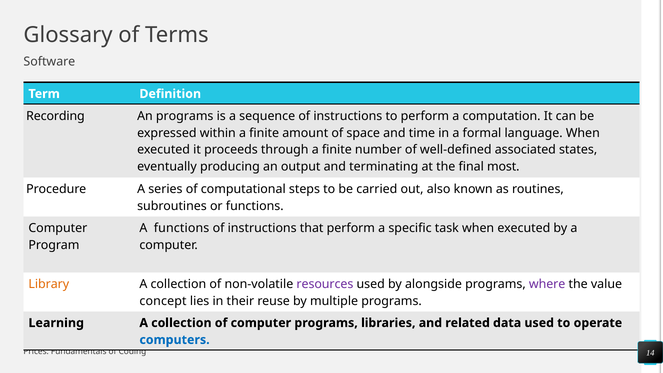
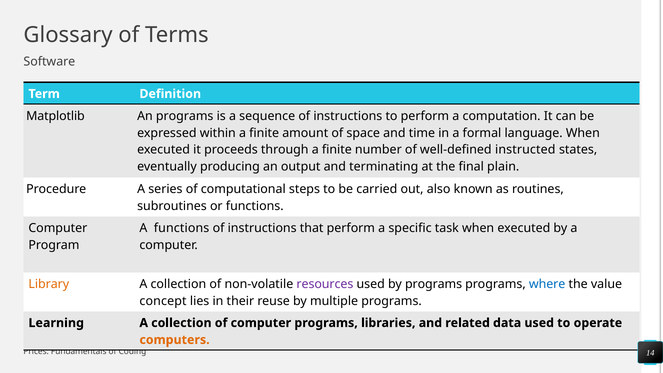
Recording: Recording -> Matplotlib (55, 116)
associated: associated -> instructed (525, 150)
most: most -> plain (503, 167)
by alongside: alongside -> programs (434, 284)
where colour: purple -> blue (547, 284)
computers colour: blue -> orange (175, 340)
